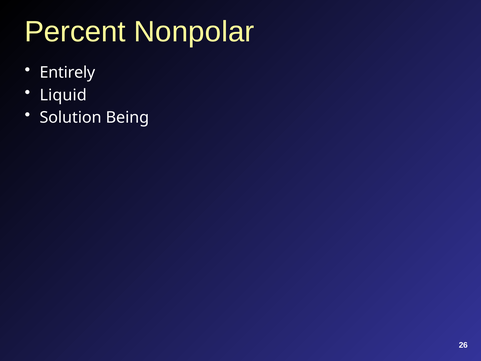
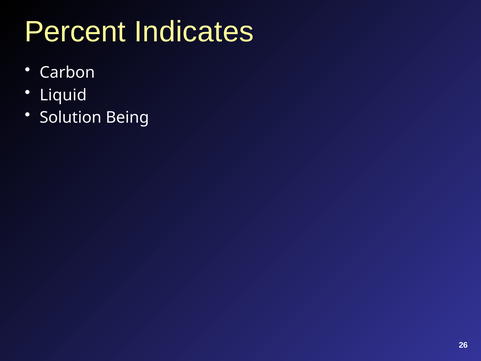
Nonpolar: Nonpolar -> Indicates (194, 32)
Entirely: Entirely -> Carbon (67, 73)
